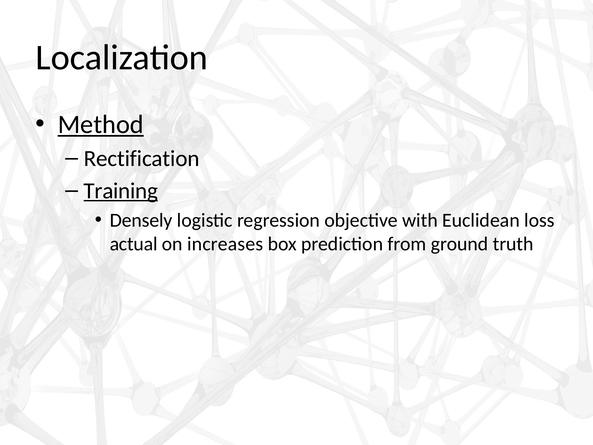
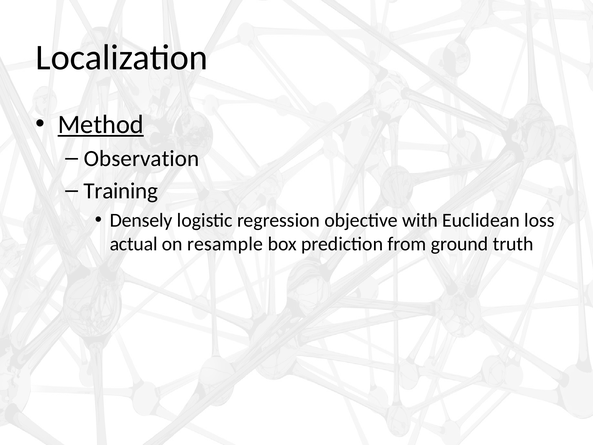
Rectification: Rectification -> Observation (142, 158)
Training underline: present -> none (121, 191)
increases: increases -> resample (225, 244)
